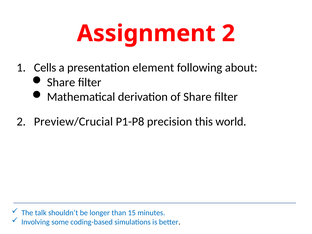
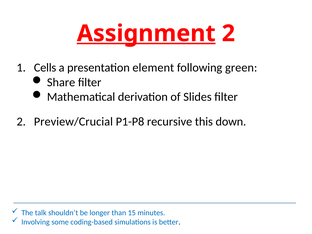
Assignment underline: none -> present (146, 33)
about: about -> green (241, 68)
of Share: Share -> Slides (197, 97)
precision: precision -> recursive (170, 122)
world: world -> down (231, 122)
